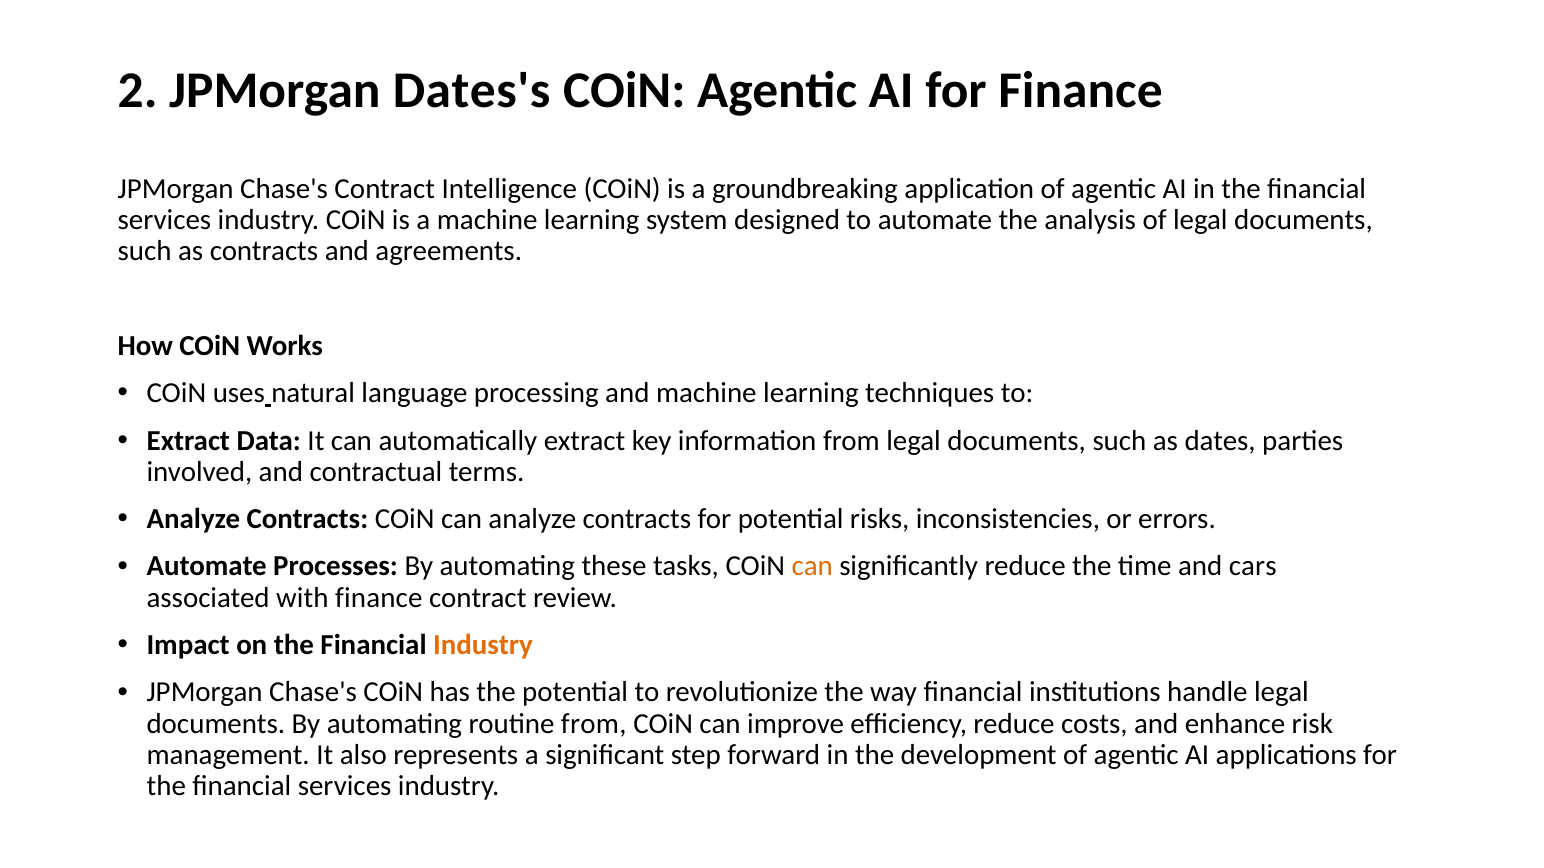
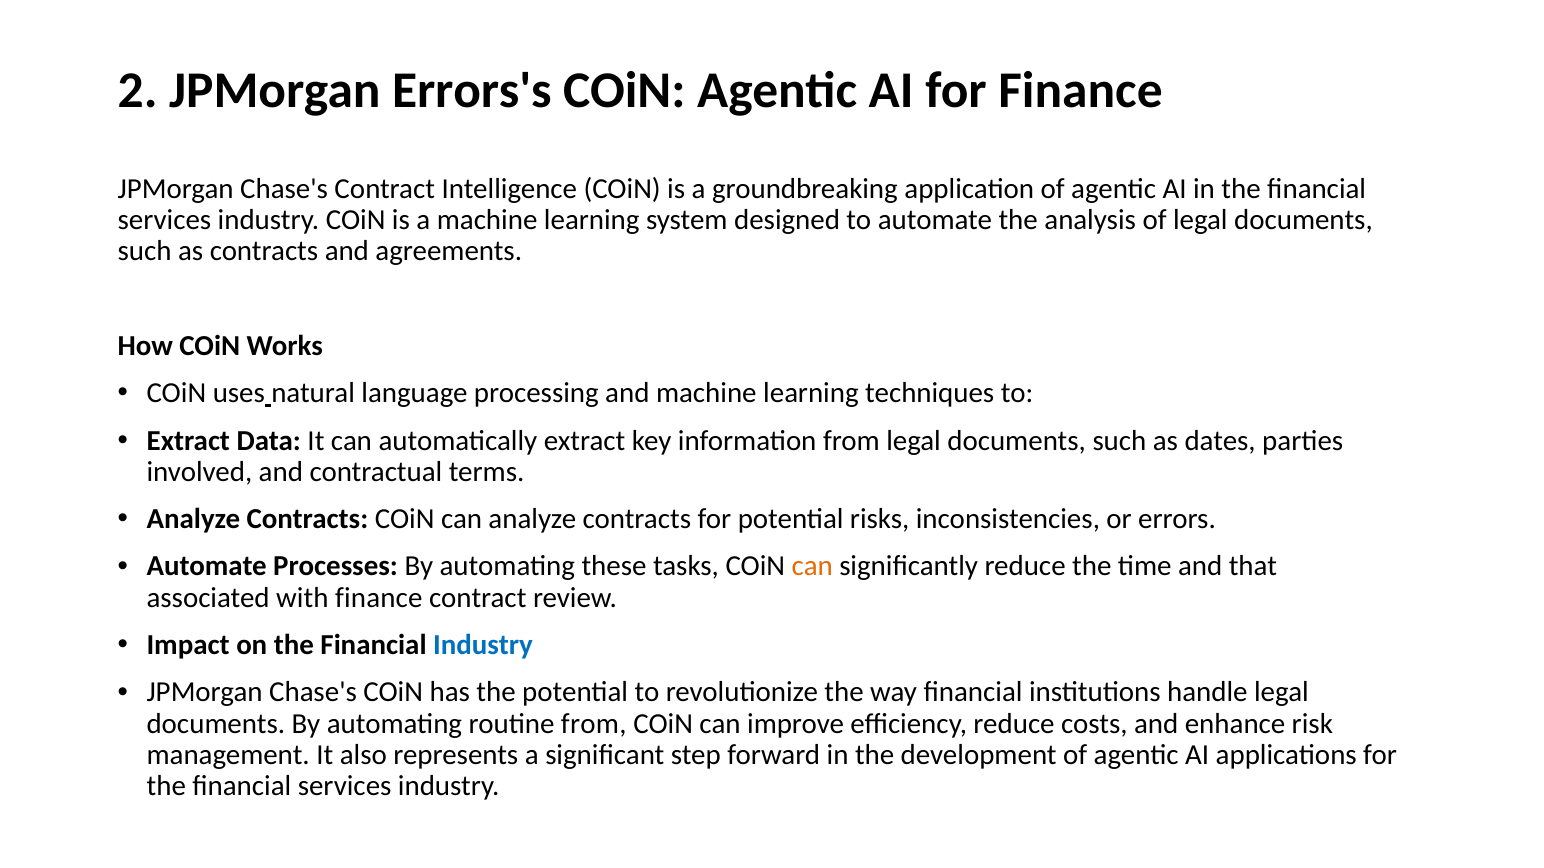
Dates's: Dates's -> Errors's (472, 91)
cars: cars -> that (1253, 567)
Industry colour: orange -> blue (483, 645)
